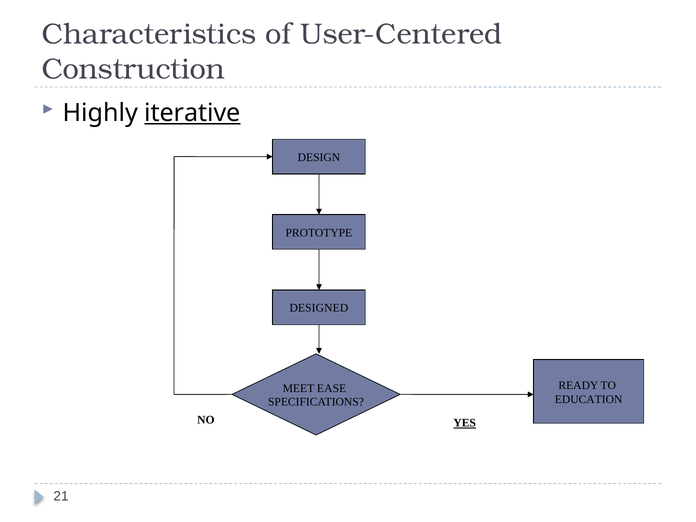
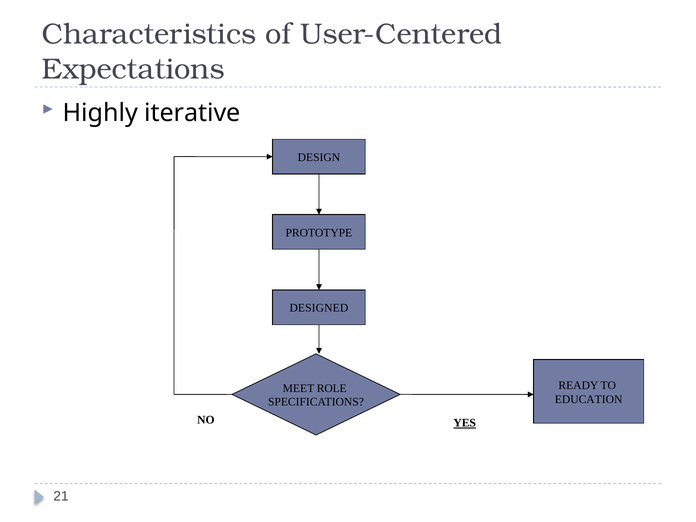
Construction: Construction -> Expectations (133, 69)
iterative underline: present -> none (193, 113)
EASE: EASE -> ROLE (332, 388)
